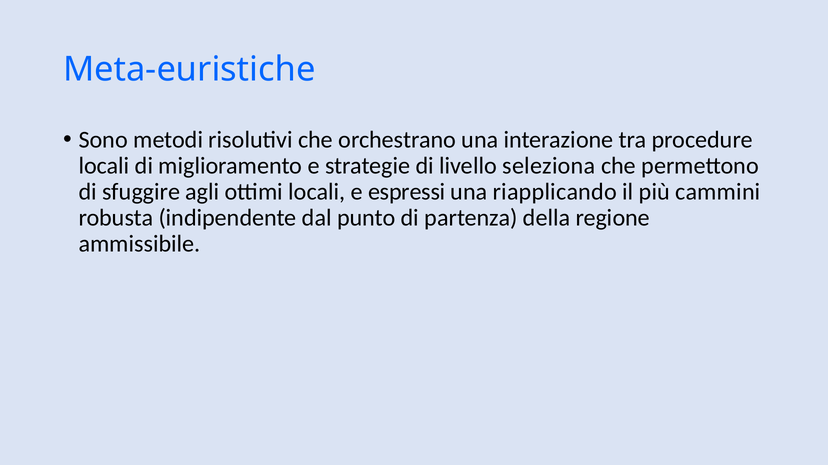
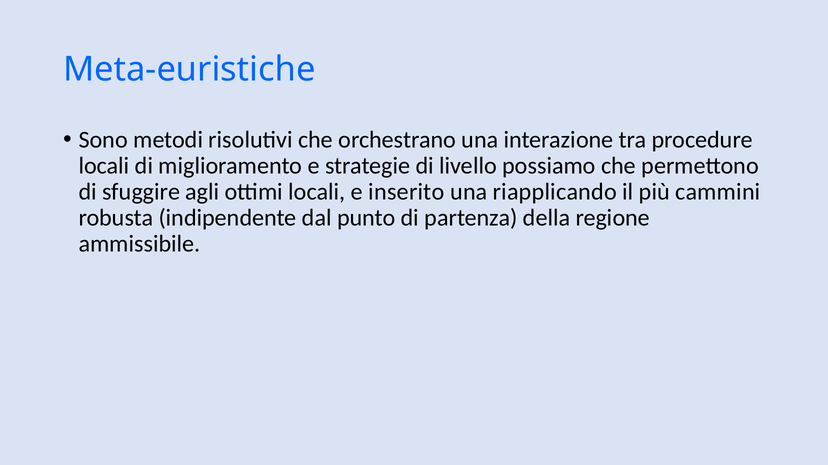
seleziona: seleziona -> possiamo (549, 166)
espressi: espressi -> inserito (406, 192)
